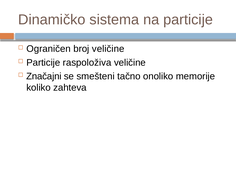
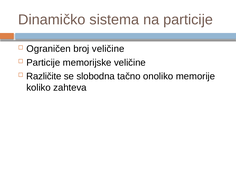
raspoloživa: raspoloživa -> memorijske (87, 63)
Značajni: Značajni -> Različite (44, 76)
smešteni: smešteni -> slobodna (96, 76)
